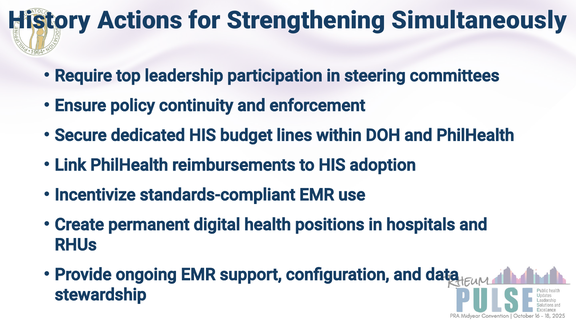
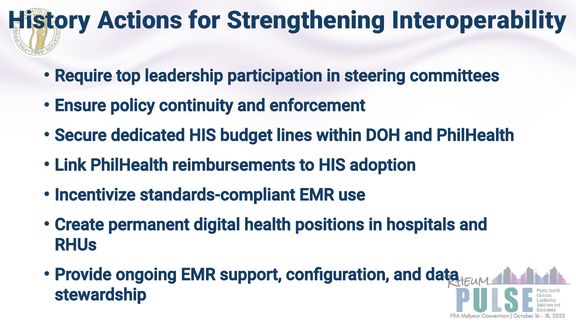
Simultaneously: Simultaneously -> Interoperability (479, 20)
